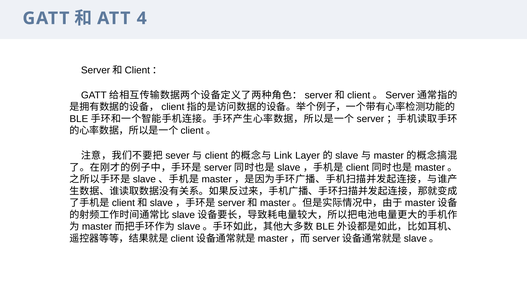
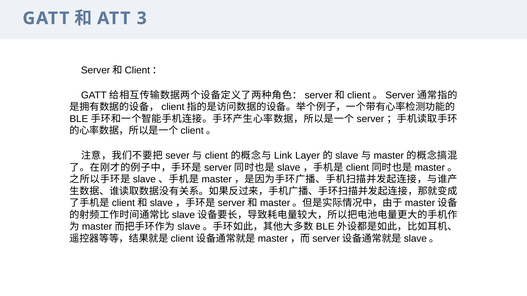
4: 4 -> 3 (142, 18)
